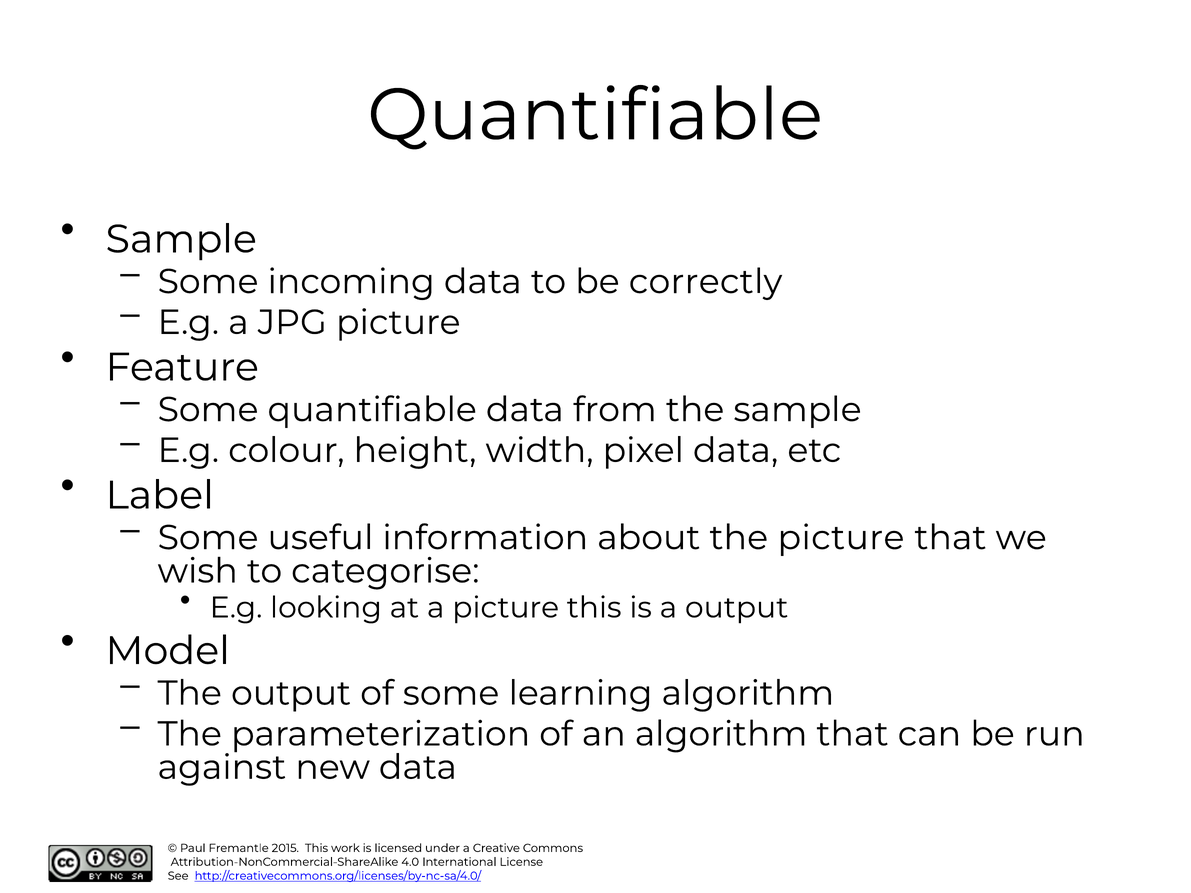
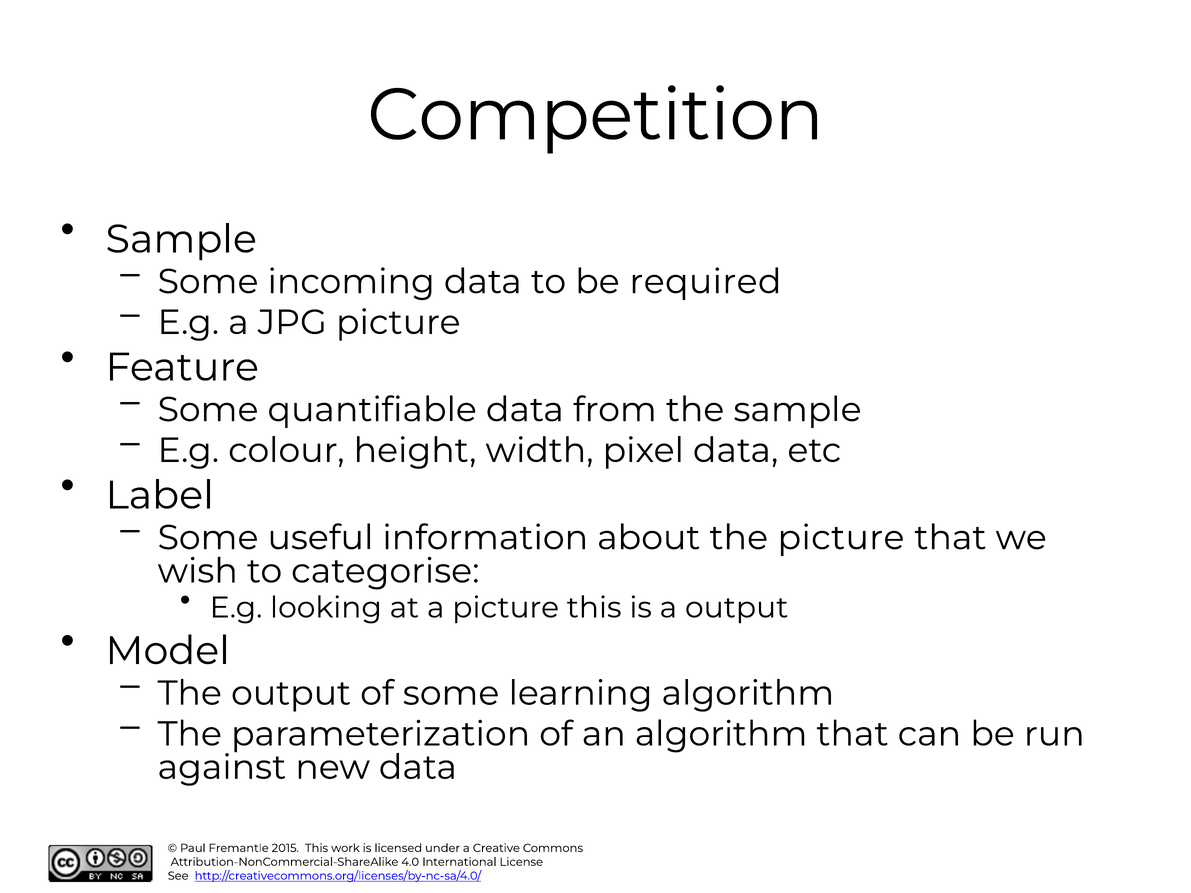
Quantifiable: Quantifiable -> Competition (596, 115)
correctly: correctly -> required (705, 282)
